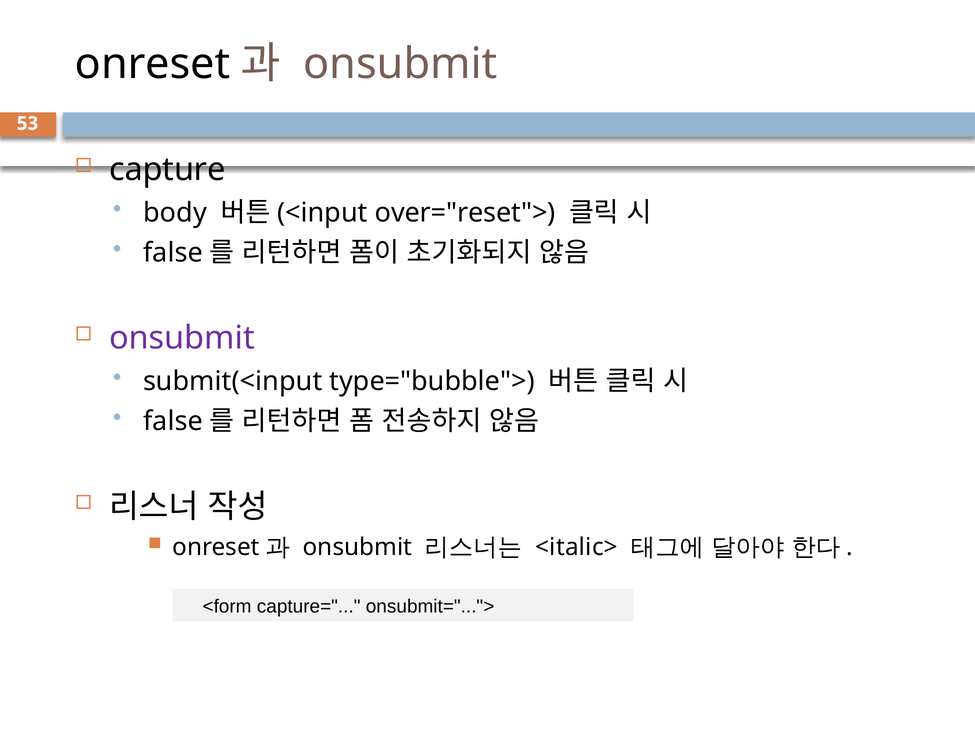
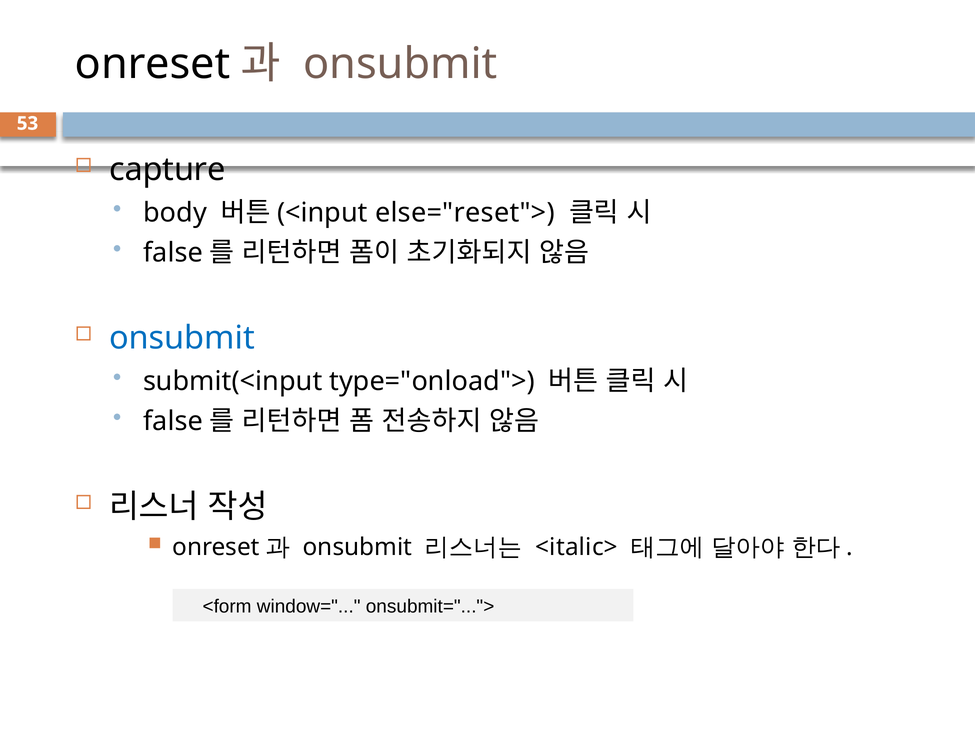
over="reset">: over="reset"> -> else="reset"> (465, 212)
onsubmit colour: purple -> blue (182, 338)
type="bubble">: type="bubble"> -> type="onload"> (432, 381)
capture=: capture= -> window= (309, 606)
